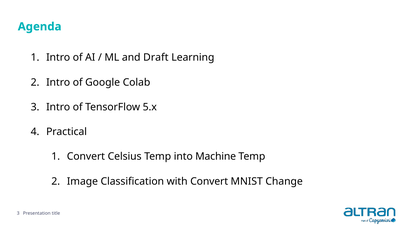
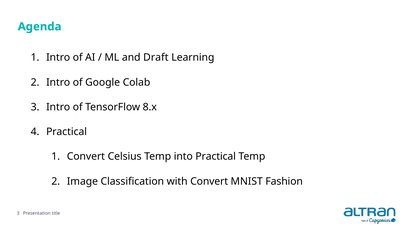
5.x: 5.x -> 8.x (150, 107)
into Machine: Machine -> Practical (216, 157)
Change: Change -> Fashion (284, 182)
